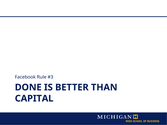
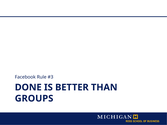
CAPITAL: CAPITAL -> GROUPS (34, 99)
